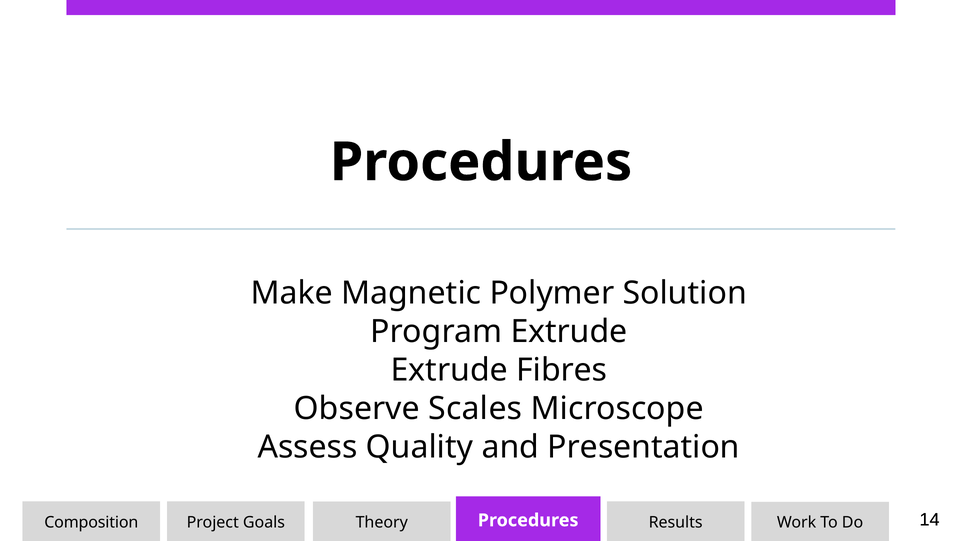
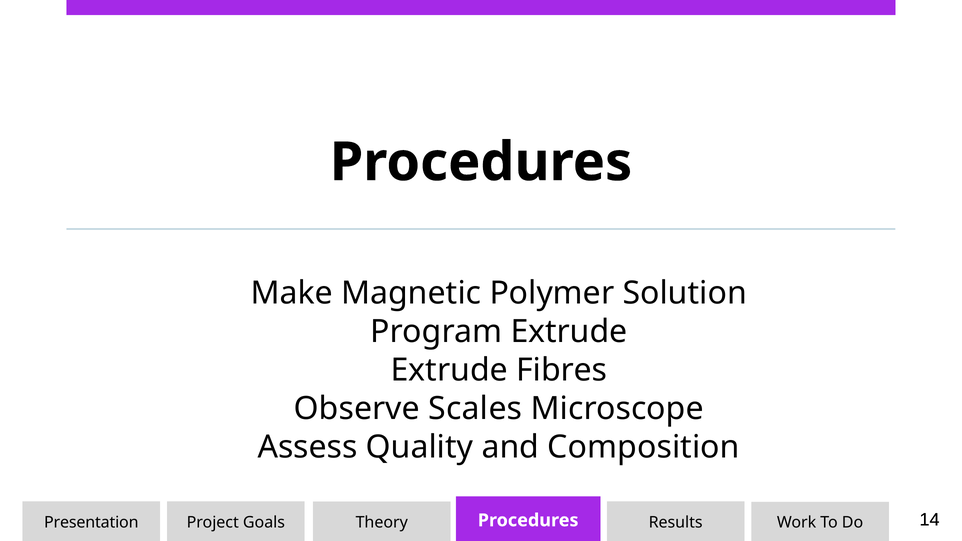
Presentation: Presentation -> Composition (644, 447)
Composition: Composition -> Presentation (91, 522)
